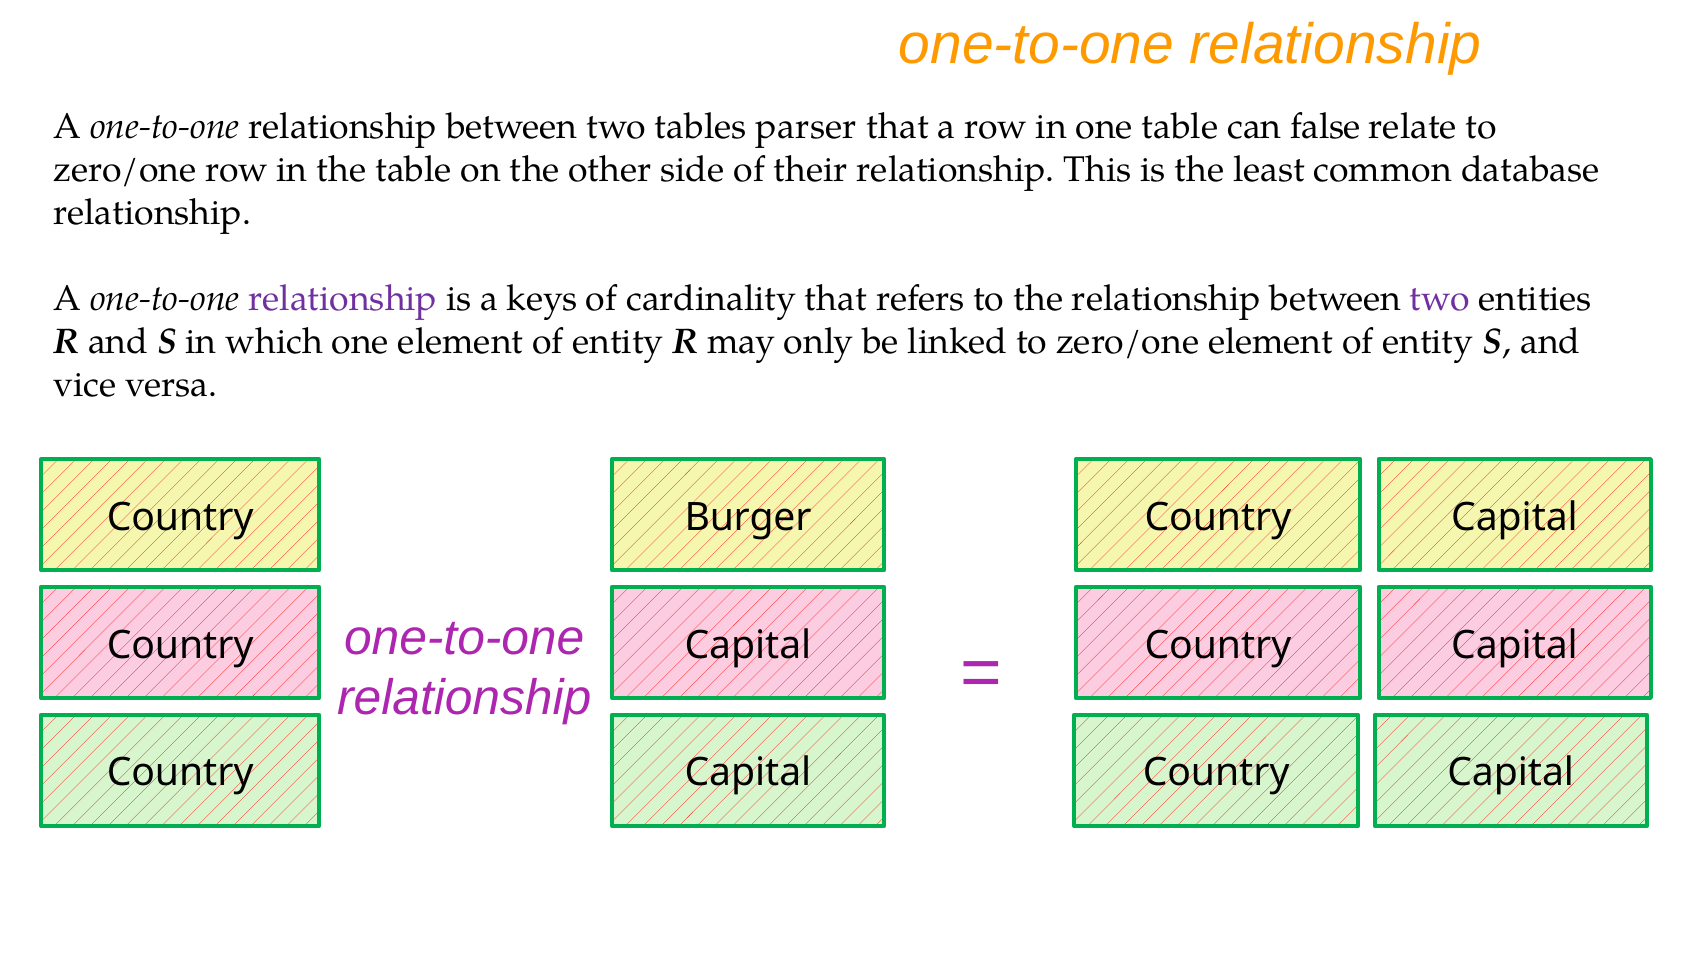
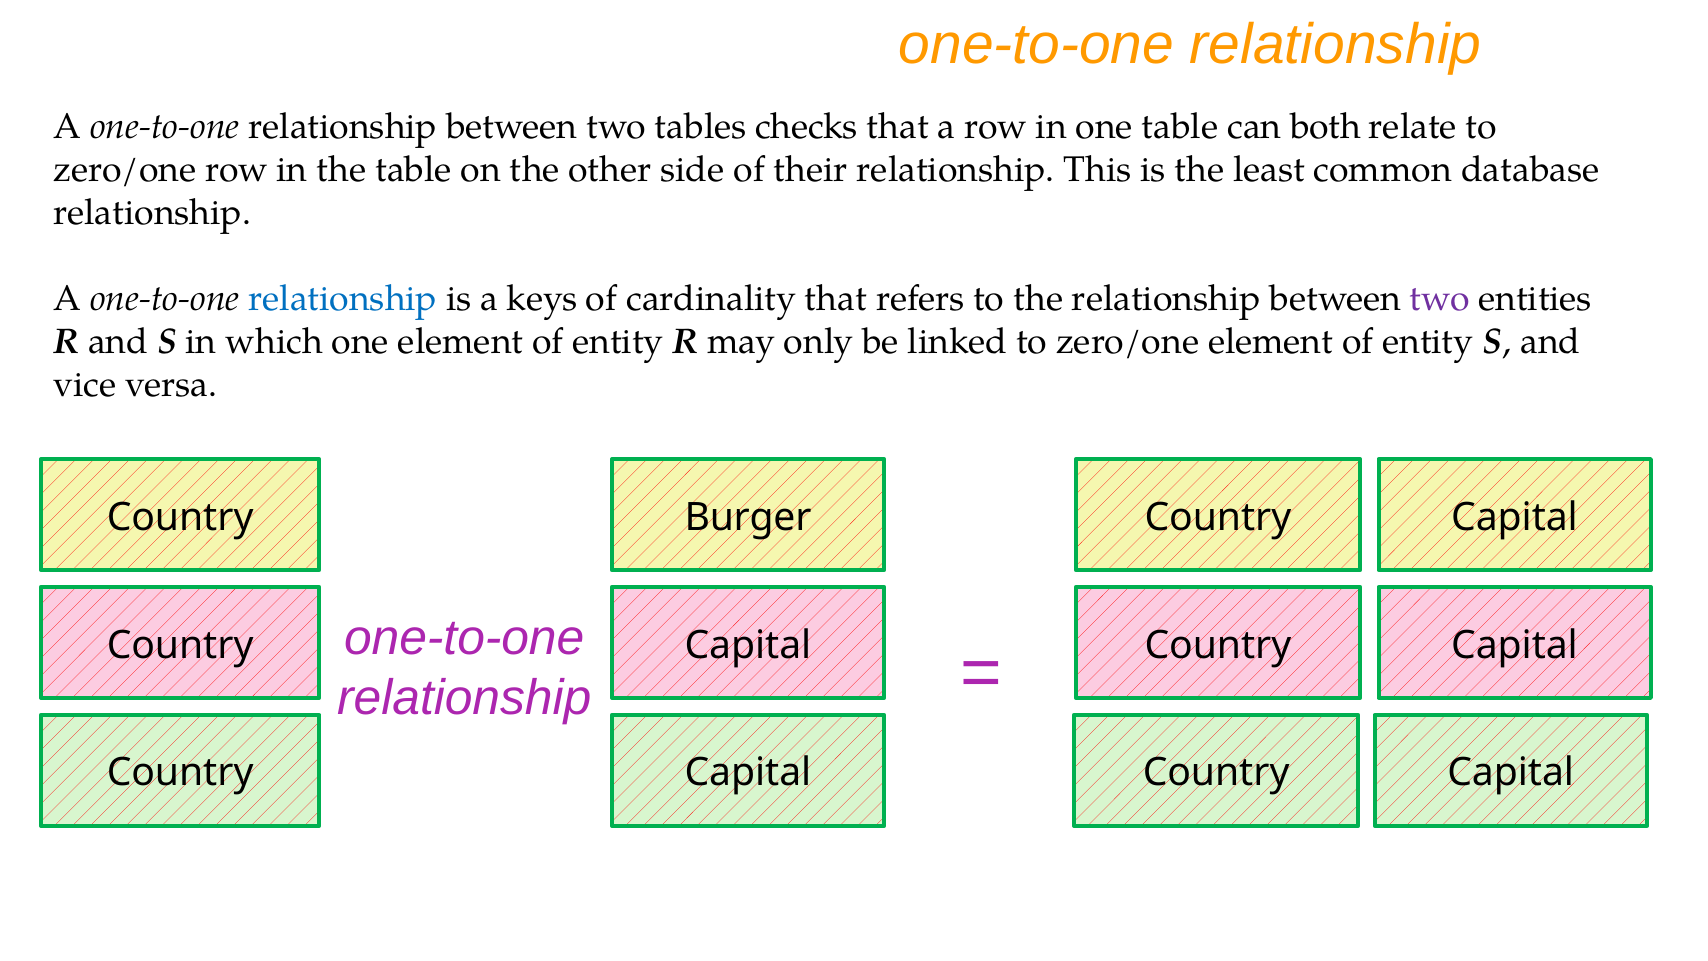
parser: parser -> checks (807, 127)
false: false -> both (1326, 127)
relationship colour: purple -> blue (343, 299)
